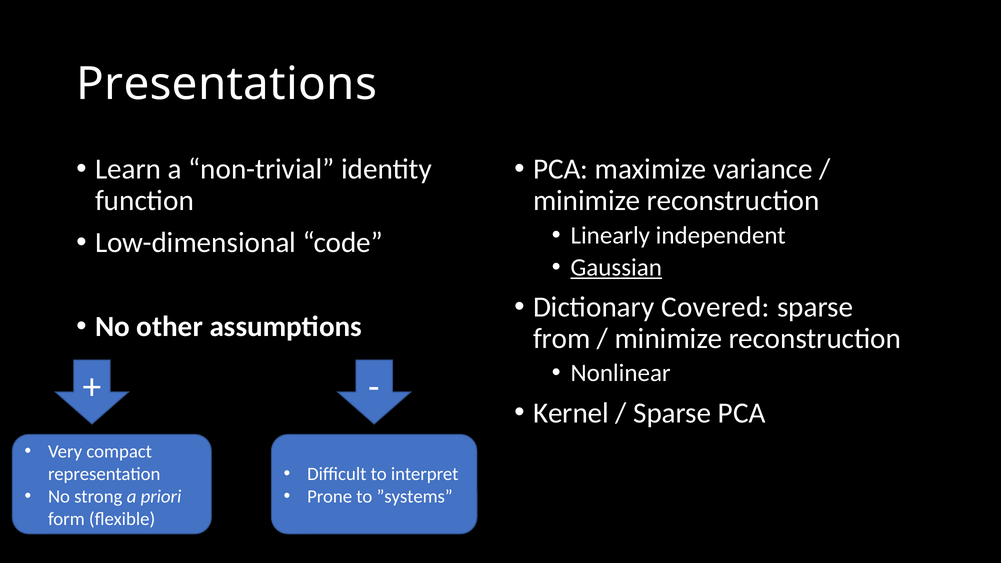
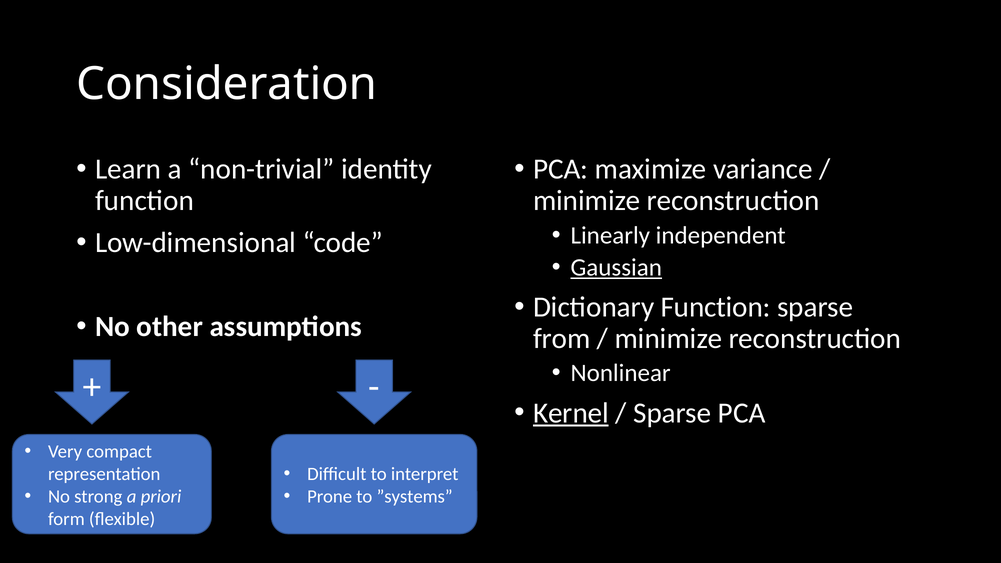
Presentations: Presentations -> Consideration (227, 84)
Dictionary Covered: Covered -> Function (716, 307)
Kernel underline: none -> present (571, 413)
